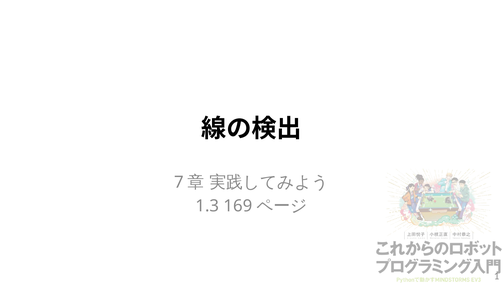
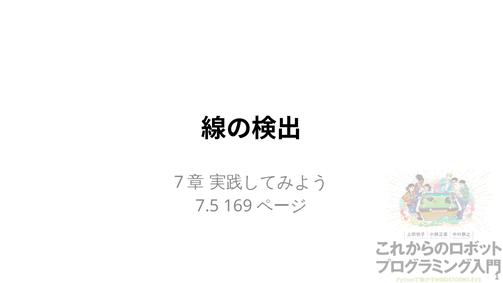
1.3: 1.3 -> 7.5 (207, 206)
